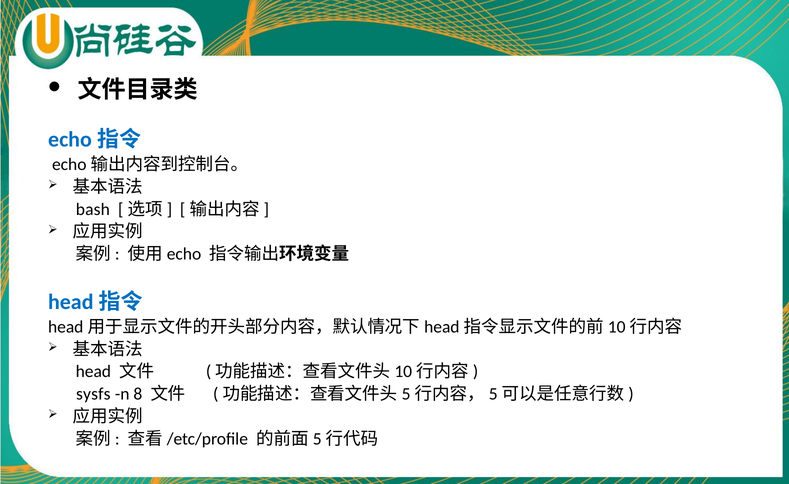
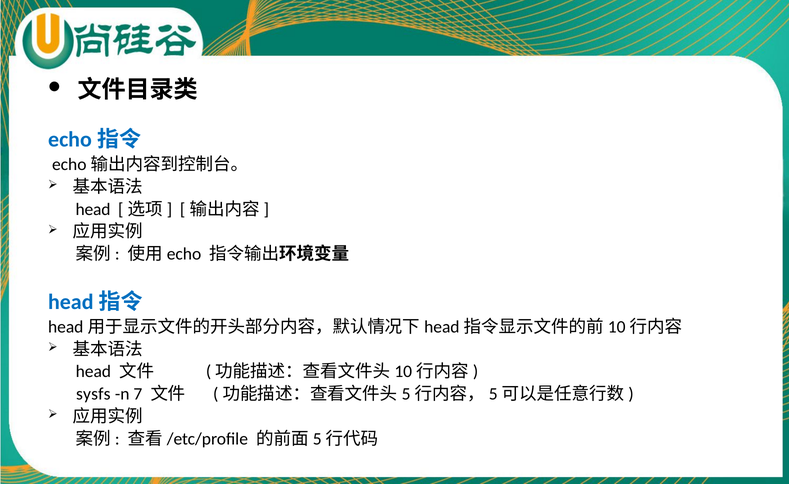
bash: bash -> head (93, 210)
8: 8 -> 7 (138, 395)
